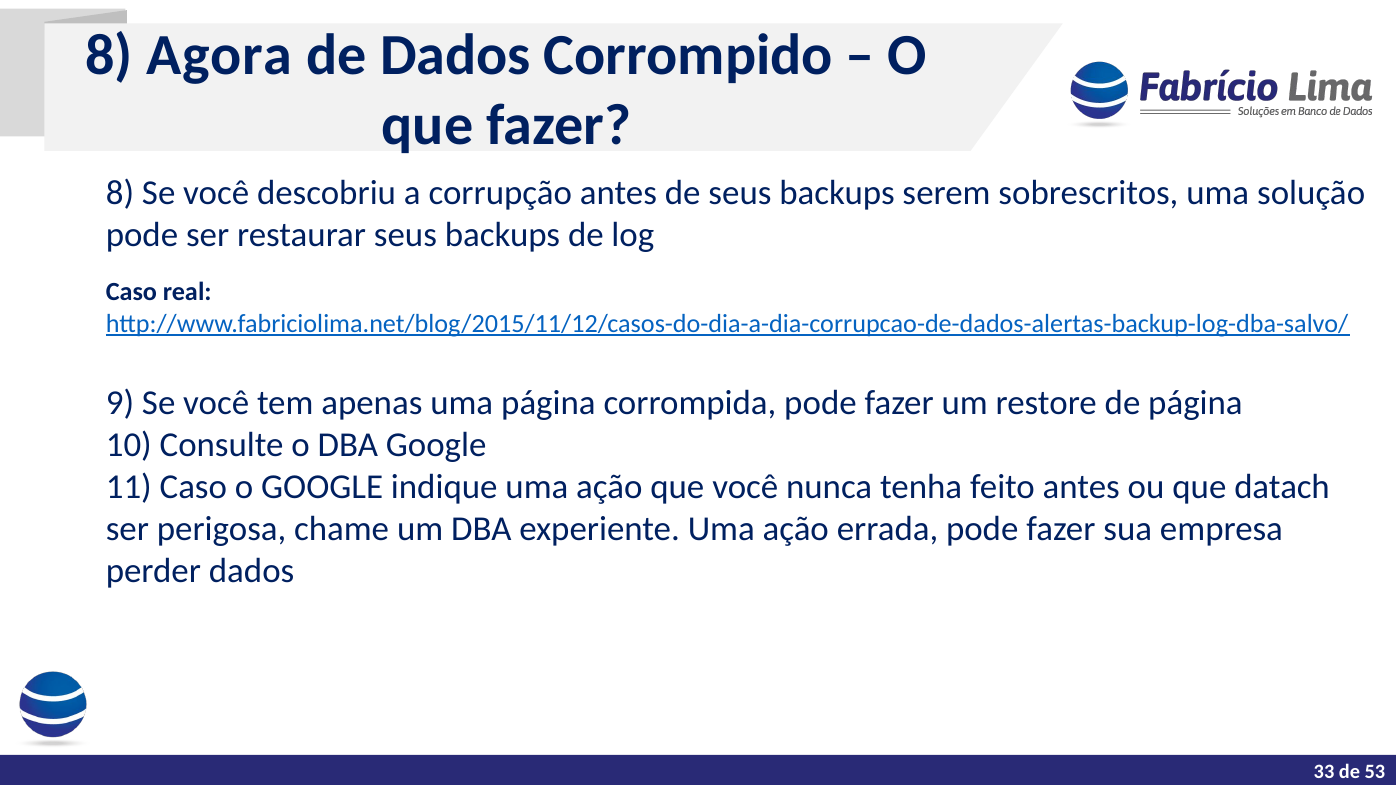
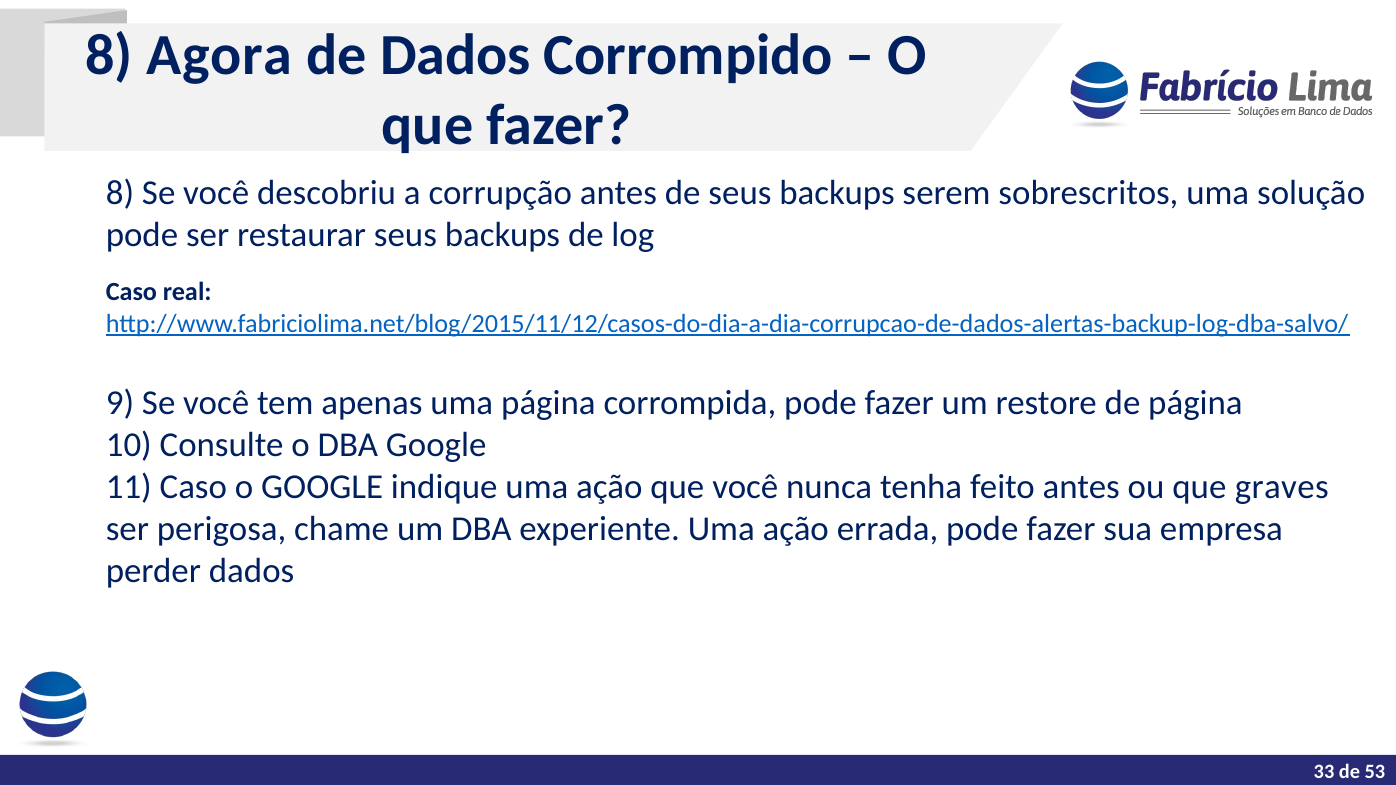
datach: datach -> graves (1282, 487)
